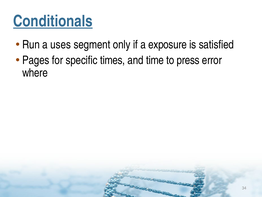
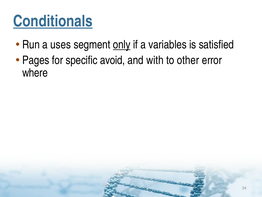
only underline: none -> present (122, 45)
exposure: exposure -> variables (168, 45)
times: times -> avoid (113, 60)
time: time -> with (155, 60)
press: press -> other (188, 60)
